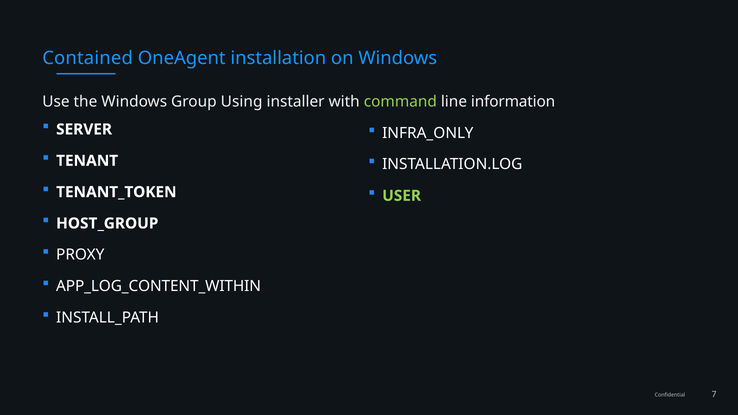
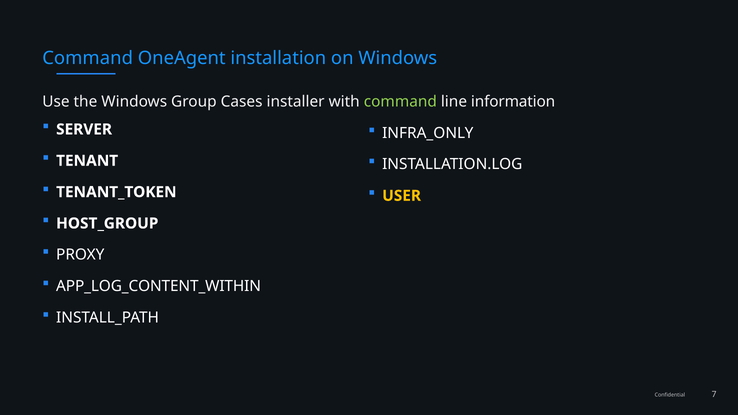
Contained: Contained -> Command (88, 58)
Using: Using -> Cases (242, 102)
USER colour: light green -> yellow (402, 196)
